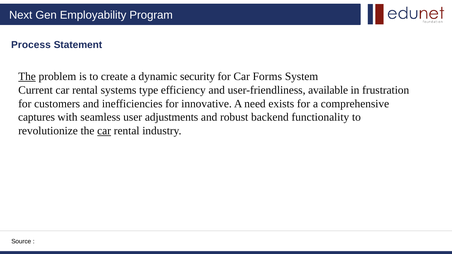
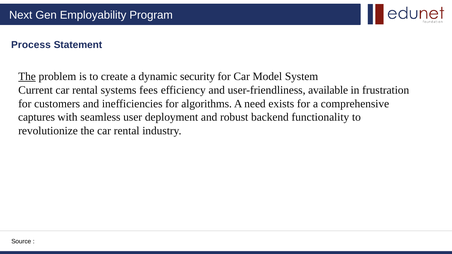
Forms: Forms -> Model (267, 77)
type: type -> fees (149, 90)
innovative: innovative -> algorithms (207, 104)
adjustments: adjustments -> deployment (172, 117)
car underline: present -> none (104, 131)
